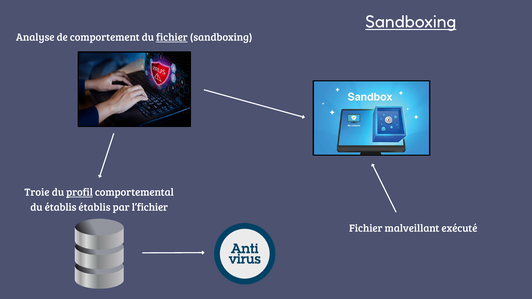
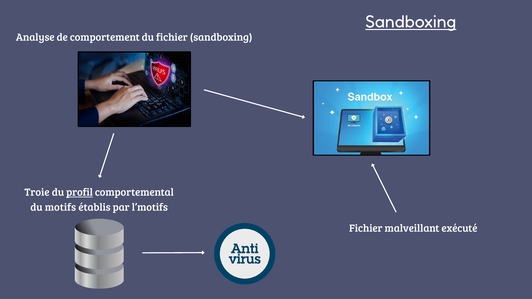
fichier underline: present -> none (172, 38)
du établis: établis -> motifs (60, 207)
l’fichier: l’fichier -> l’motifs (150, 207)
